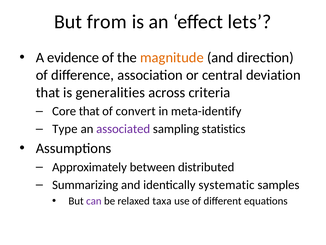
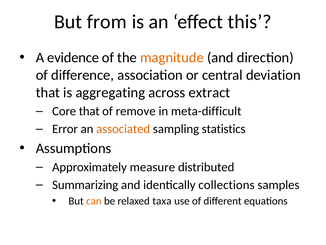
lets: lets -> this (250, 22)
generalities: generalities -> aggregating (110, 92)
criteria: criteria -> extract (209, 92)
convert: convert -> remove (136, 111)
meta-identify: meta-identify -> meta-difficult (206, 111)
Type: Type -> Error (65, 129)
associated colour: purple -> orange (123, 129)
between: between -> measure (152, 167)
systematic: systematic -> collections (226, 185)
can colour: purple -> orange (94, 201)
